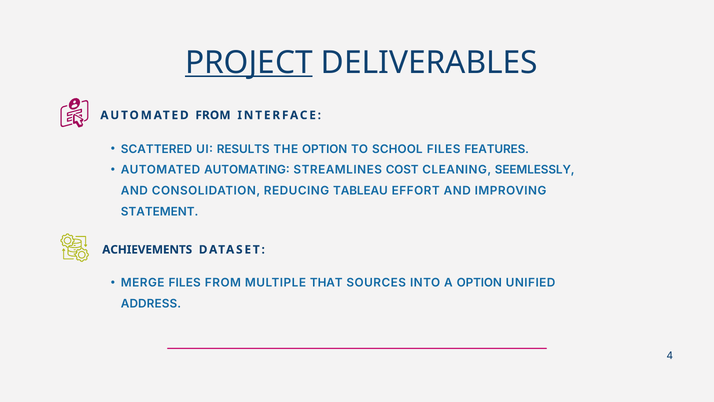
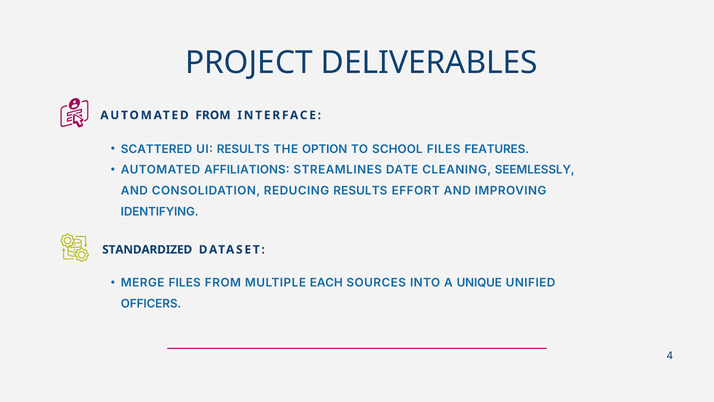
PROJECT underline: present -> none (249, 63)
AUTOMATING: AUTOMATING -> AFFILIATIONS (247, 170)
COST: COST -> DATE (402, 170)
REDUCING TABLEAU: TABLEAU -> RESULTS (360, 191)
STATEMENT: STATEMENT -> IDENTIFYING (160, 211)
ACHIEVEMENTS: ACHIEVEMENTS -> STANDARDIZED (147, 249)
THAT: THAT -> EACH (326, 283)
A OPTION: OPTION -> UNIQUE (479, 283)
ADDRESS: ADDRESS -> OFFICERS (151, 303)
